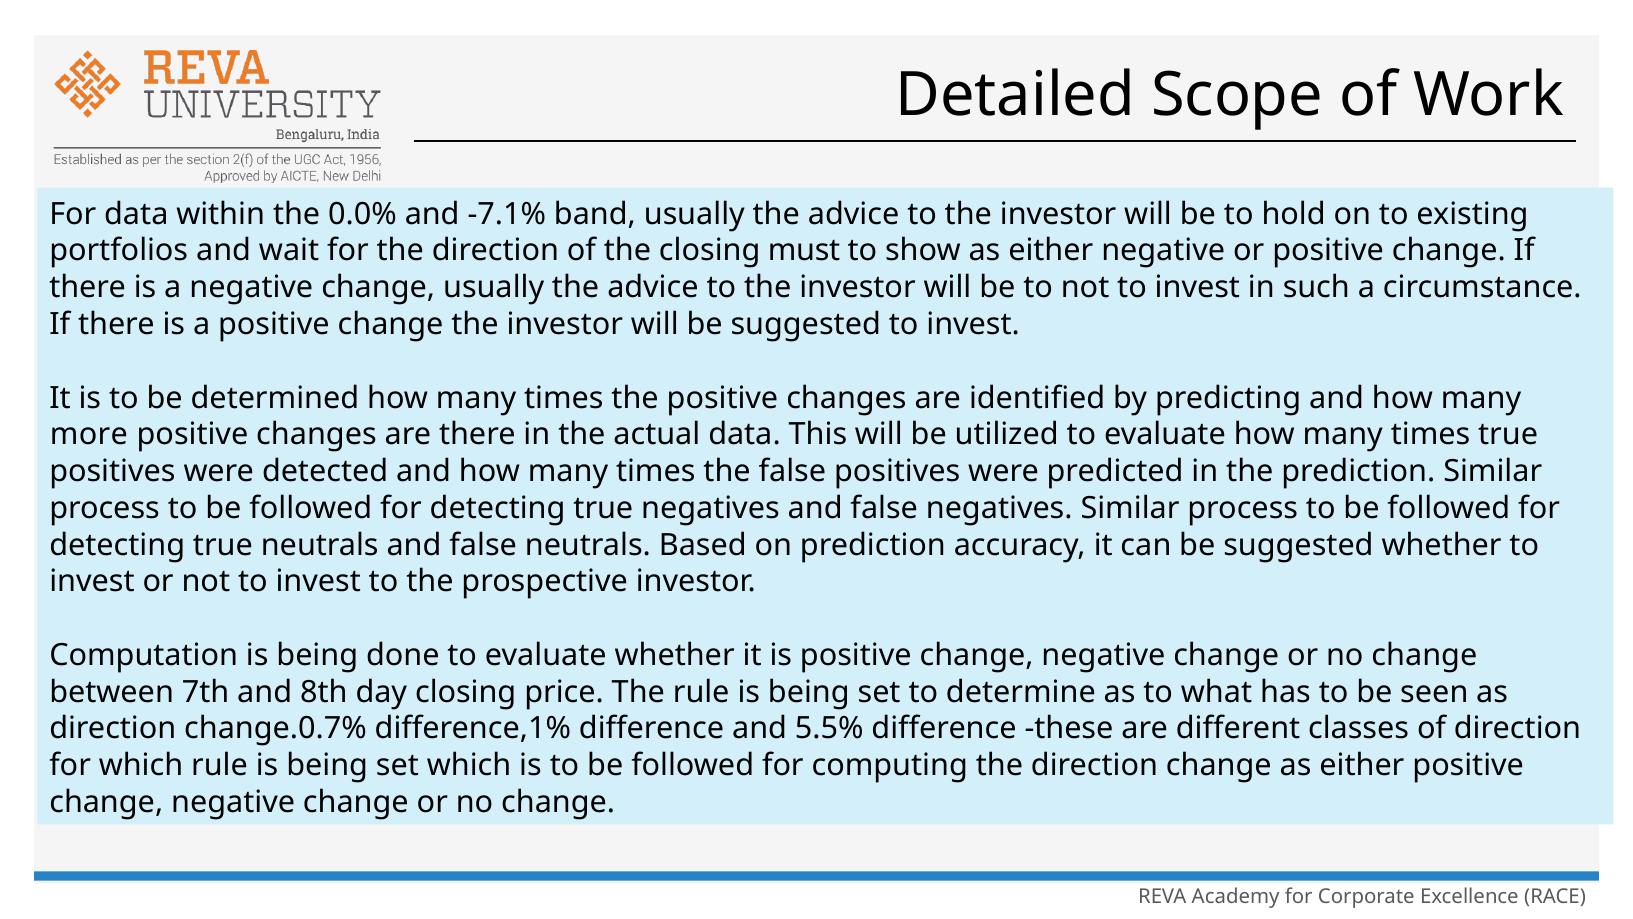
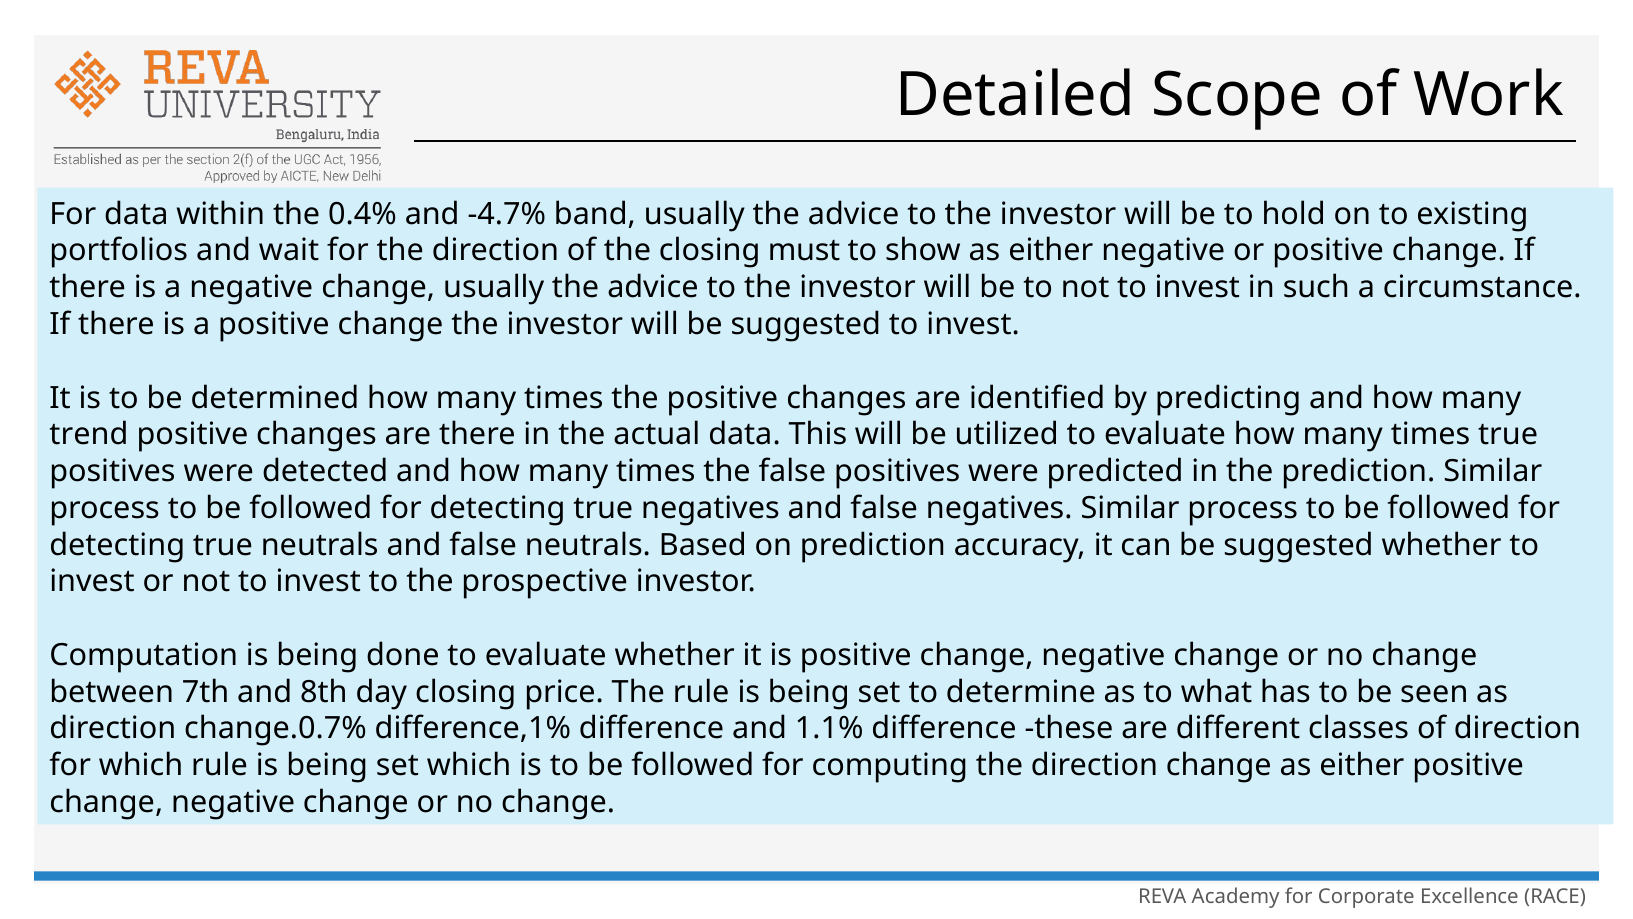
0.0%: 0.0% -> 0.4% (362, 214)
-7.1%: -7.1% -> -4.7% (507, 214)
more: more -> trend (89, 434)
5.5%: 5.5% -> 1.1% (829, 728)
